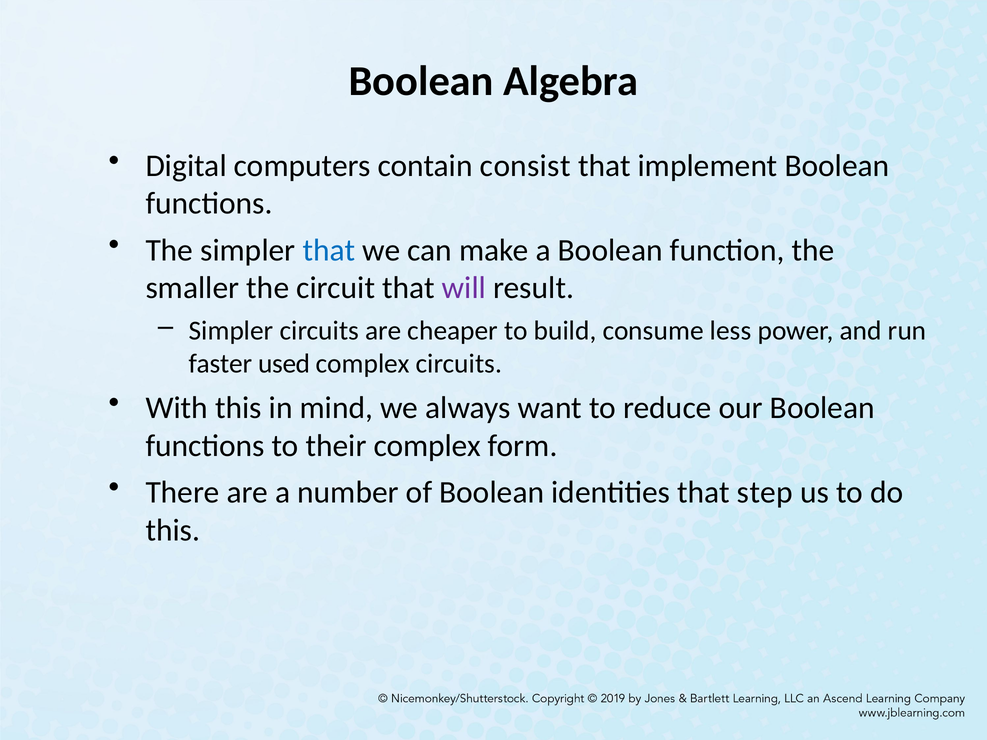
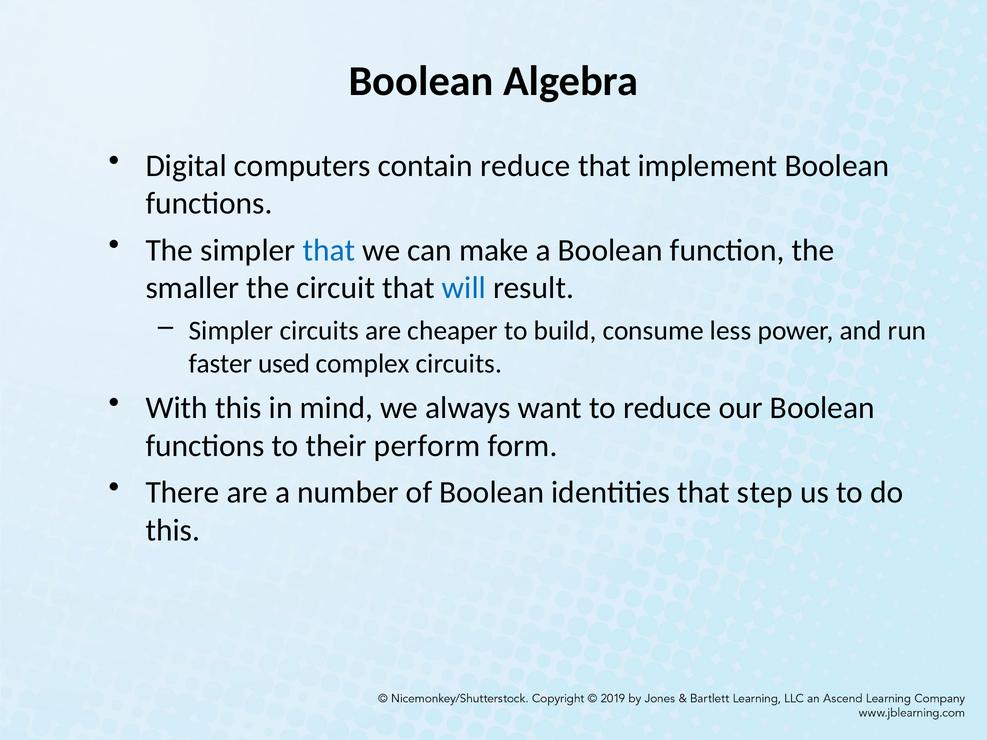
contain consist: consist -> reduce (525, 166)
will colour: purple -> blue (464, 288)
their complex: complex -> perform (427, 446)
